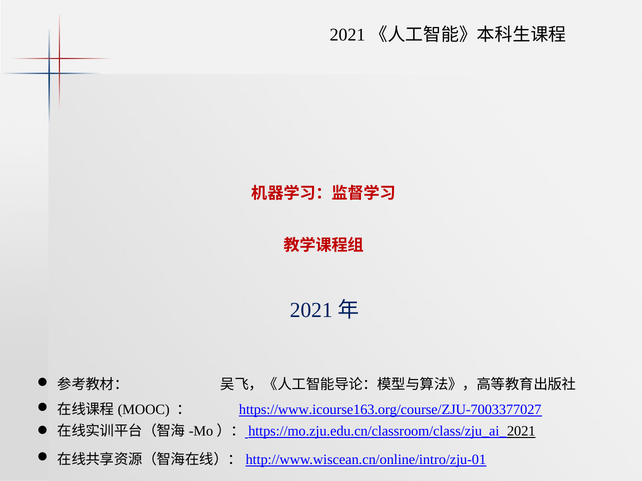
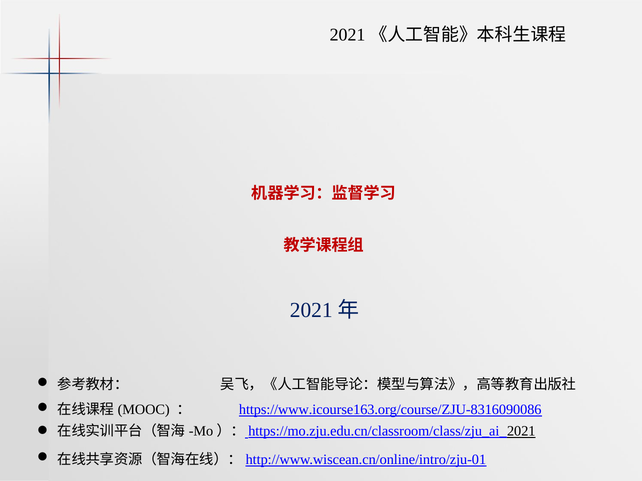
https://www.icourse163.org/course/ZJU-7003377027: https://www.icourse163.org/course/ZJU-7003377027 -> https://www.icourse163.org/course/ZJU-8316090086 (390, 410)
